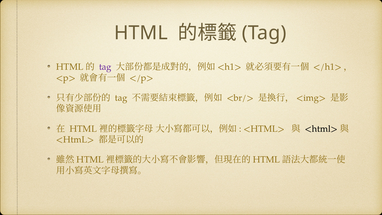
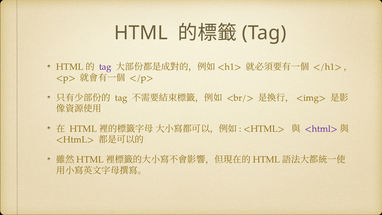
<html> colour: black -> purple (321, 129)
